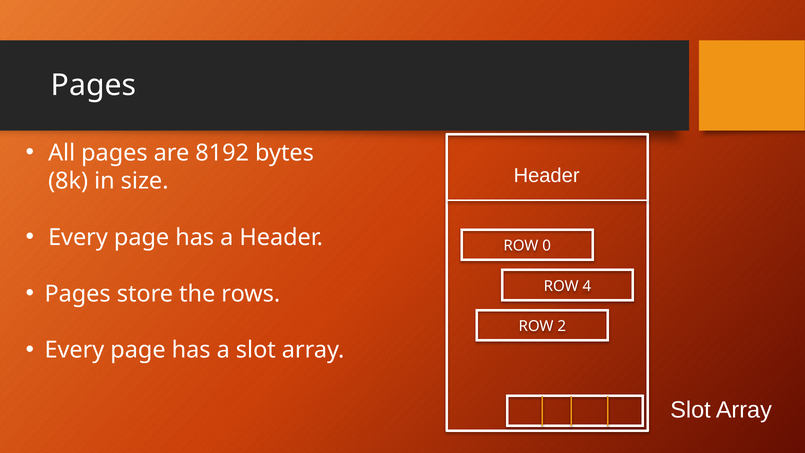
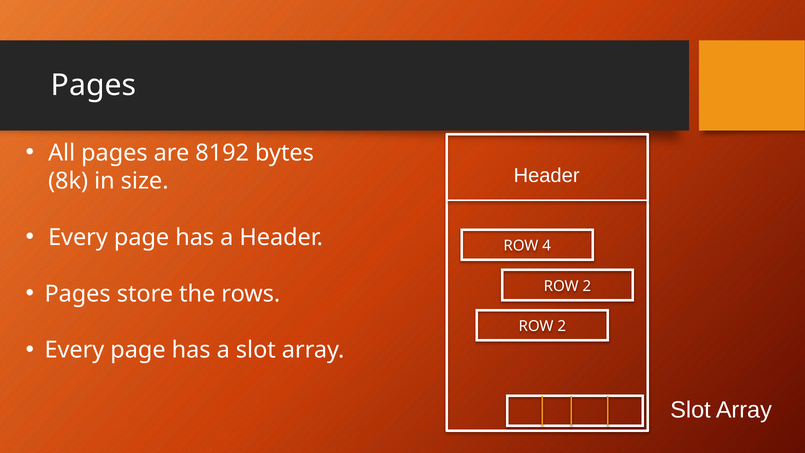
0: 0 -> 4 (547, 246)
4: 4 -> 2 (587, 286)
